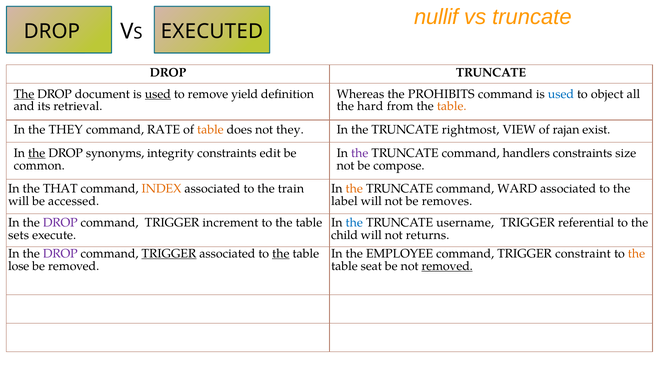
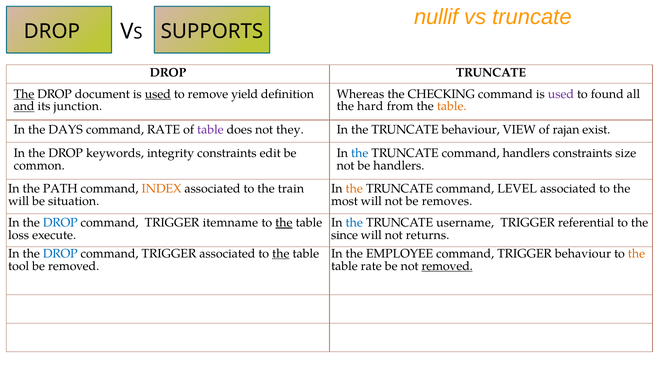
EXECUTED: EXECUTED -> SUPPORTS (212, 31)
PROHIBITS: PROHIBITS -> CHECKING (441, 94)
used colour: blue -> purple (561, 94)
object: object -> found (607, 94)
and underline: none -> present (24, 106)
retrieval: retrieval -> junction (78, 106)
the THEY: THEY -> DAYS (66, 130)
table colour: orange -> purple (210, 130)
TRUNCATE rightmost: rightmost -> behaviour (471, 130)
the underline: present -> none (37, 153)
synonyms: synonyms -> keywords (115, 153)
the colour: purple -> blue (360, 153)
be compose: compose -> handlers (399, 165)
THAT: THAT -> PATH (60, 189)
WARD: WARD -> LEVEL (517, 189)
accessed: accessed -> situation (74, 201)
label: label -> most (345, 201)
DROP colour: purple -> blue (60, 223)
increment: increment -> itemname (230, 223)
the underline: none -> present (284, 223)
sets: sets -> loss (19, 235)
child: child -> since (345, 235)
DROP colour: purple -> blue (60, 253)
TRIGGER underline: present -> none (169, 253)
TRIGGER constraint: constraint -> behaviour (583, 253)
lose: lose -> tool (19, 266)
table seat: seat -> rate (371, 266)
